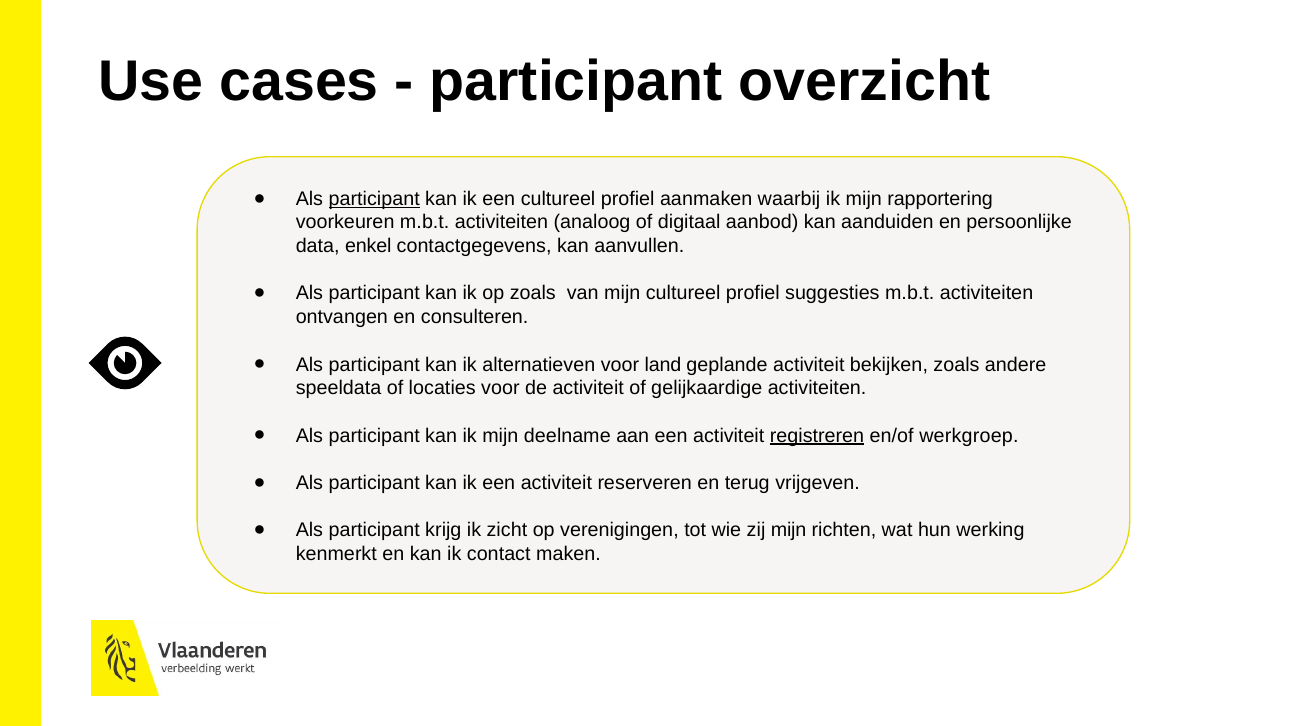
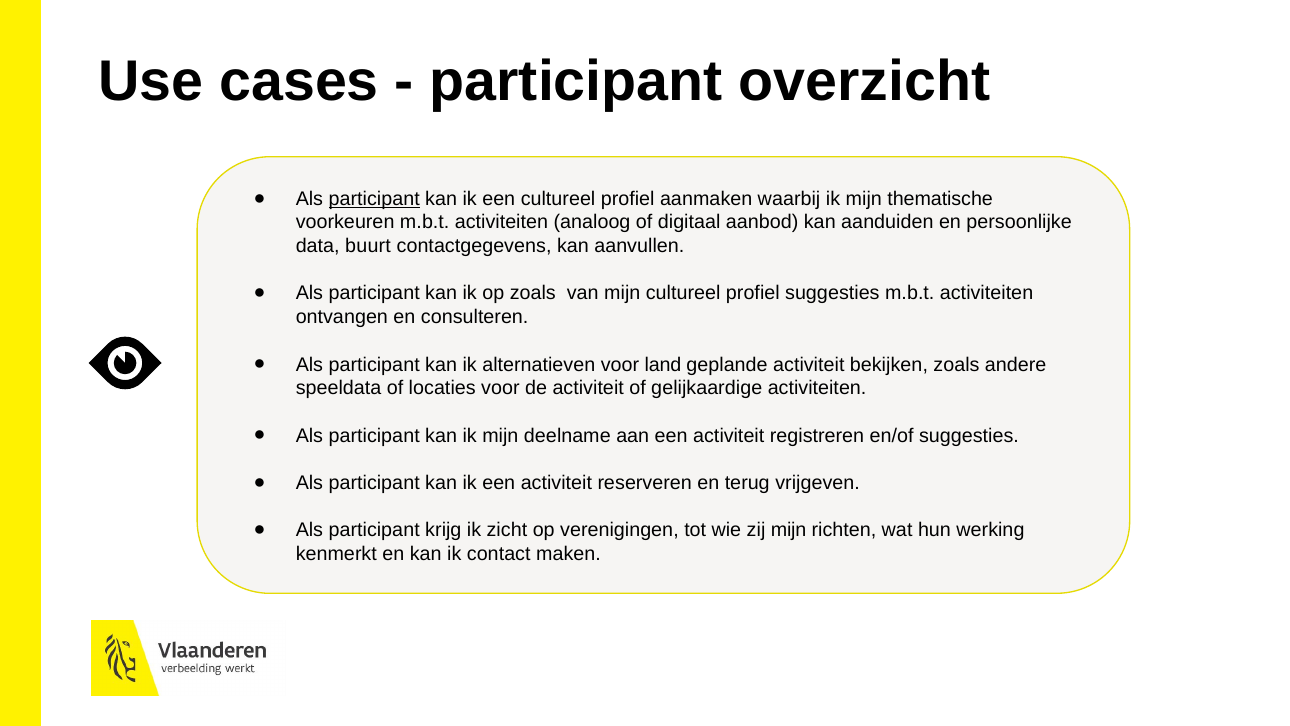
rapportering: rapportering -> thematische (940, 199)
enkel: enkel -> buurt (368, 246)
registreren underline: present -> none (817, 435)
en/of werkgroep: werkgroep -> suggesties (969, 435)
